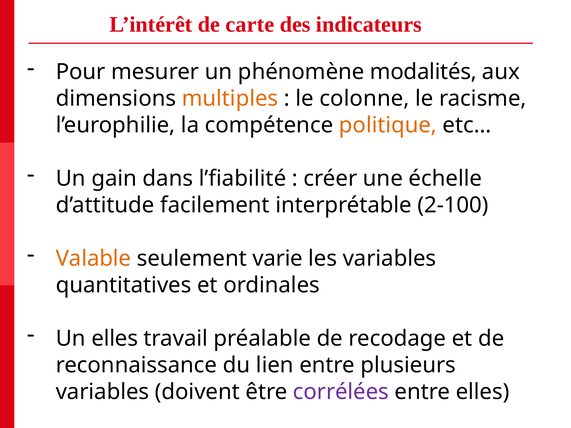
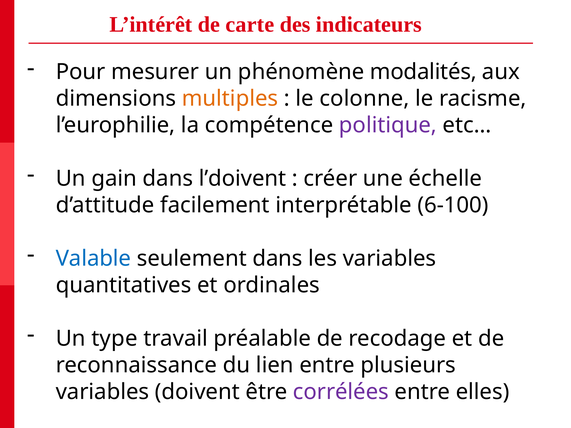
politique colour: orange -> purple (388, 125)
l’fiabilité: l’fiabilité -> l’doivent (243, 179)
2-100: 2-100 -> 6-100 (453, 205)
Valable colour: orange -> blue (93, 259)
seulement varie: varie -> dans (278, 259)
Un elles: elles -> type (114, 339)
